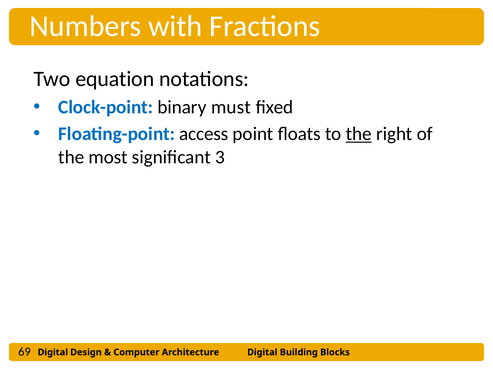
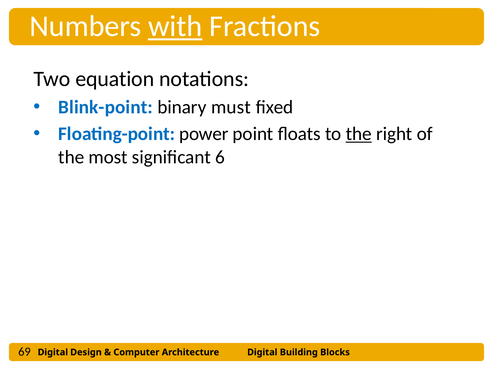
with underline: none -> present (175, 26)
Clock-point: Clock-point -> Blink-point (106, 107)
access: access -> power (204, 134)
3: 3 -> 6 (220, 157)
